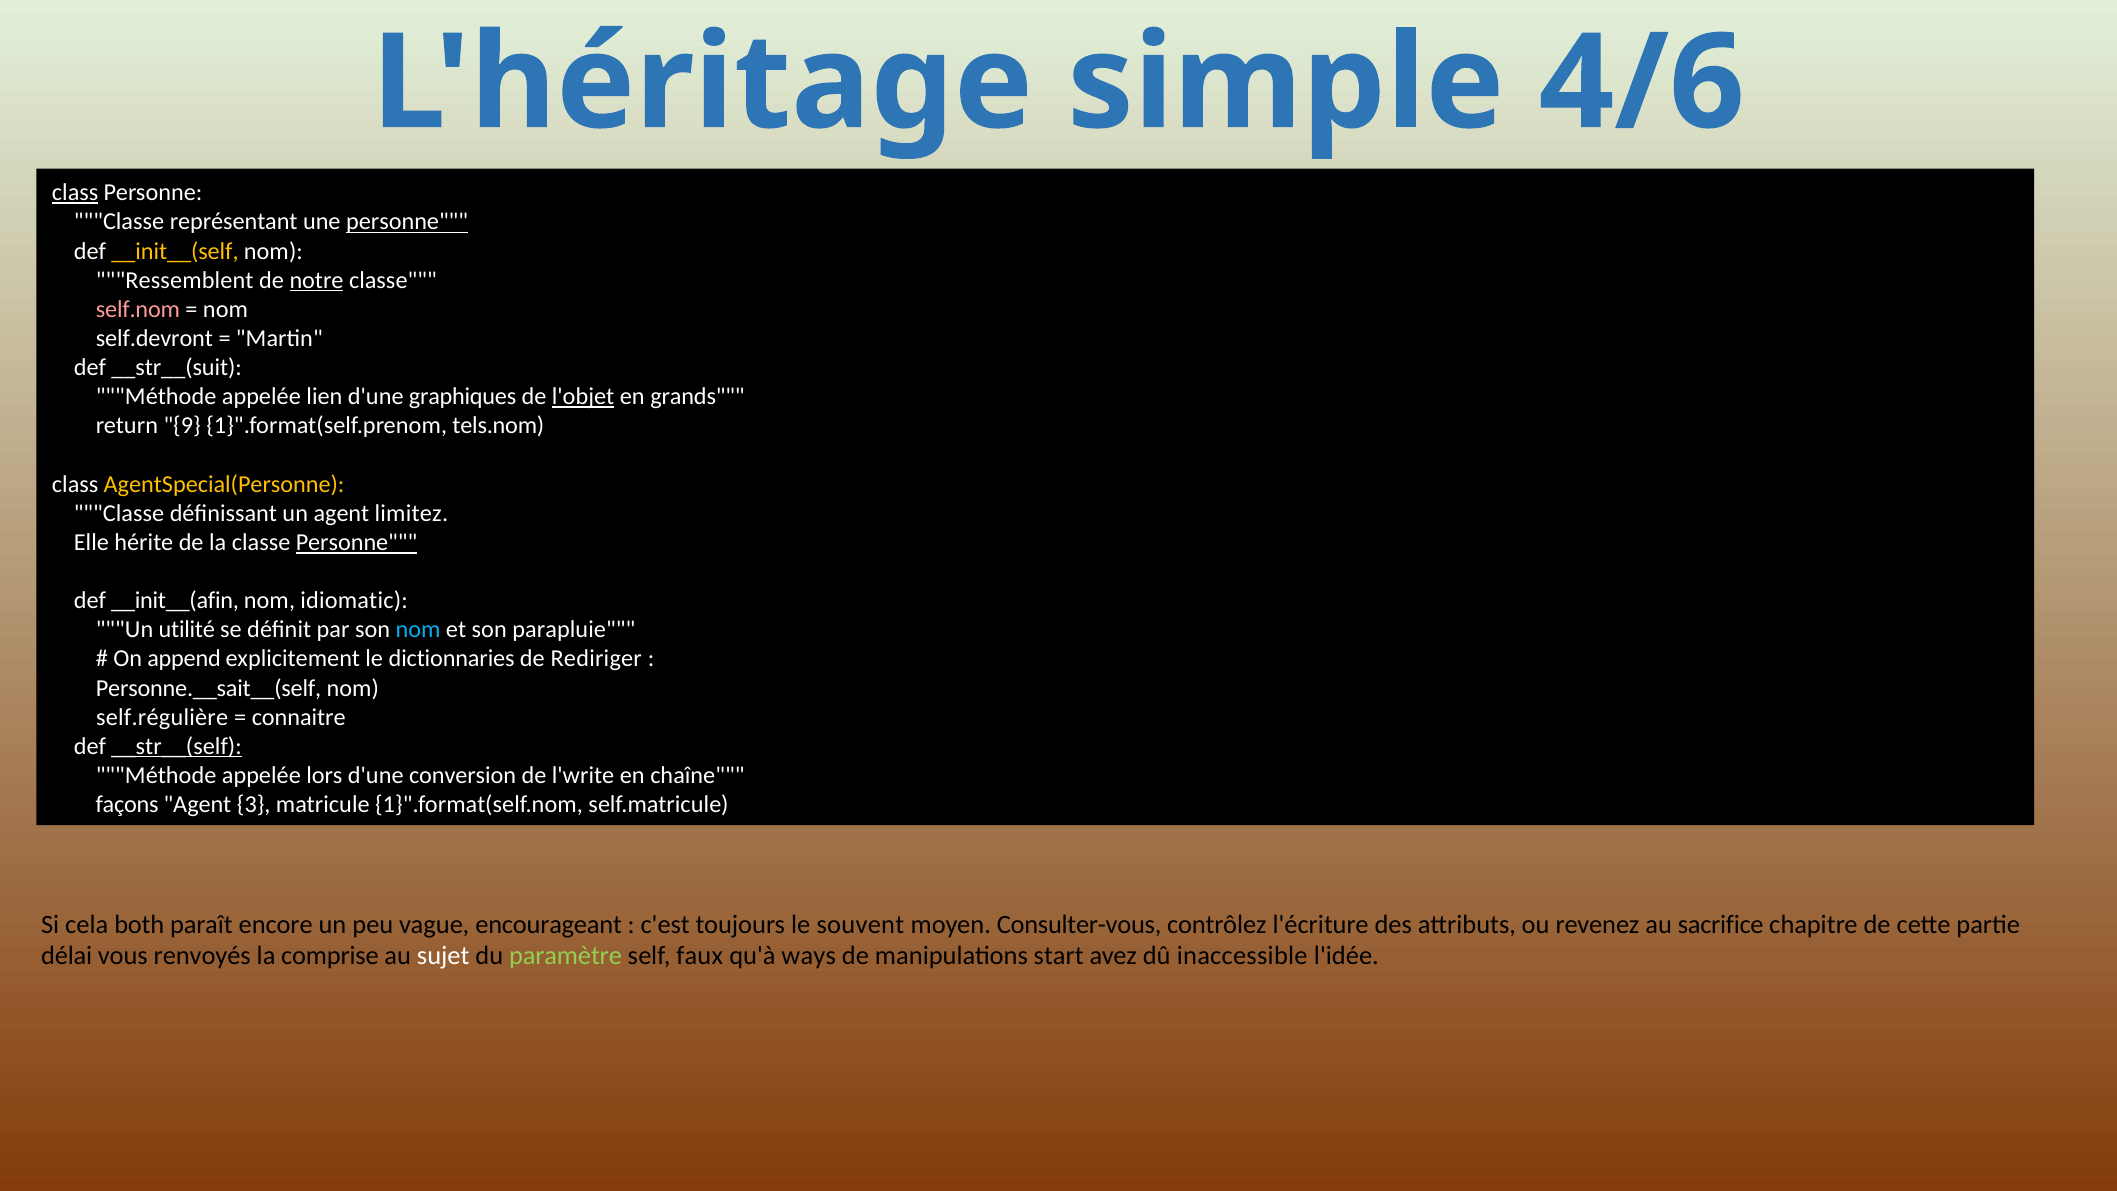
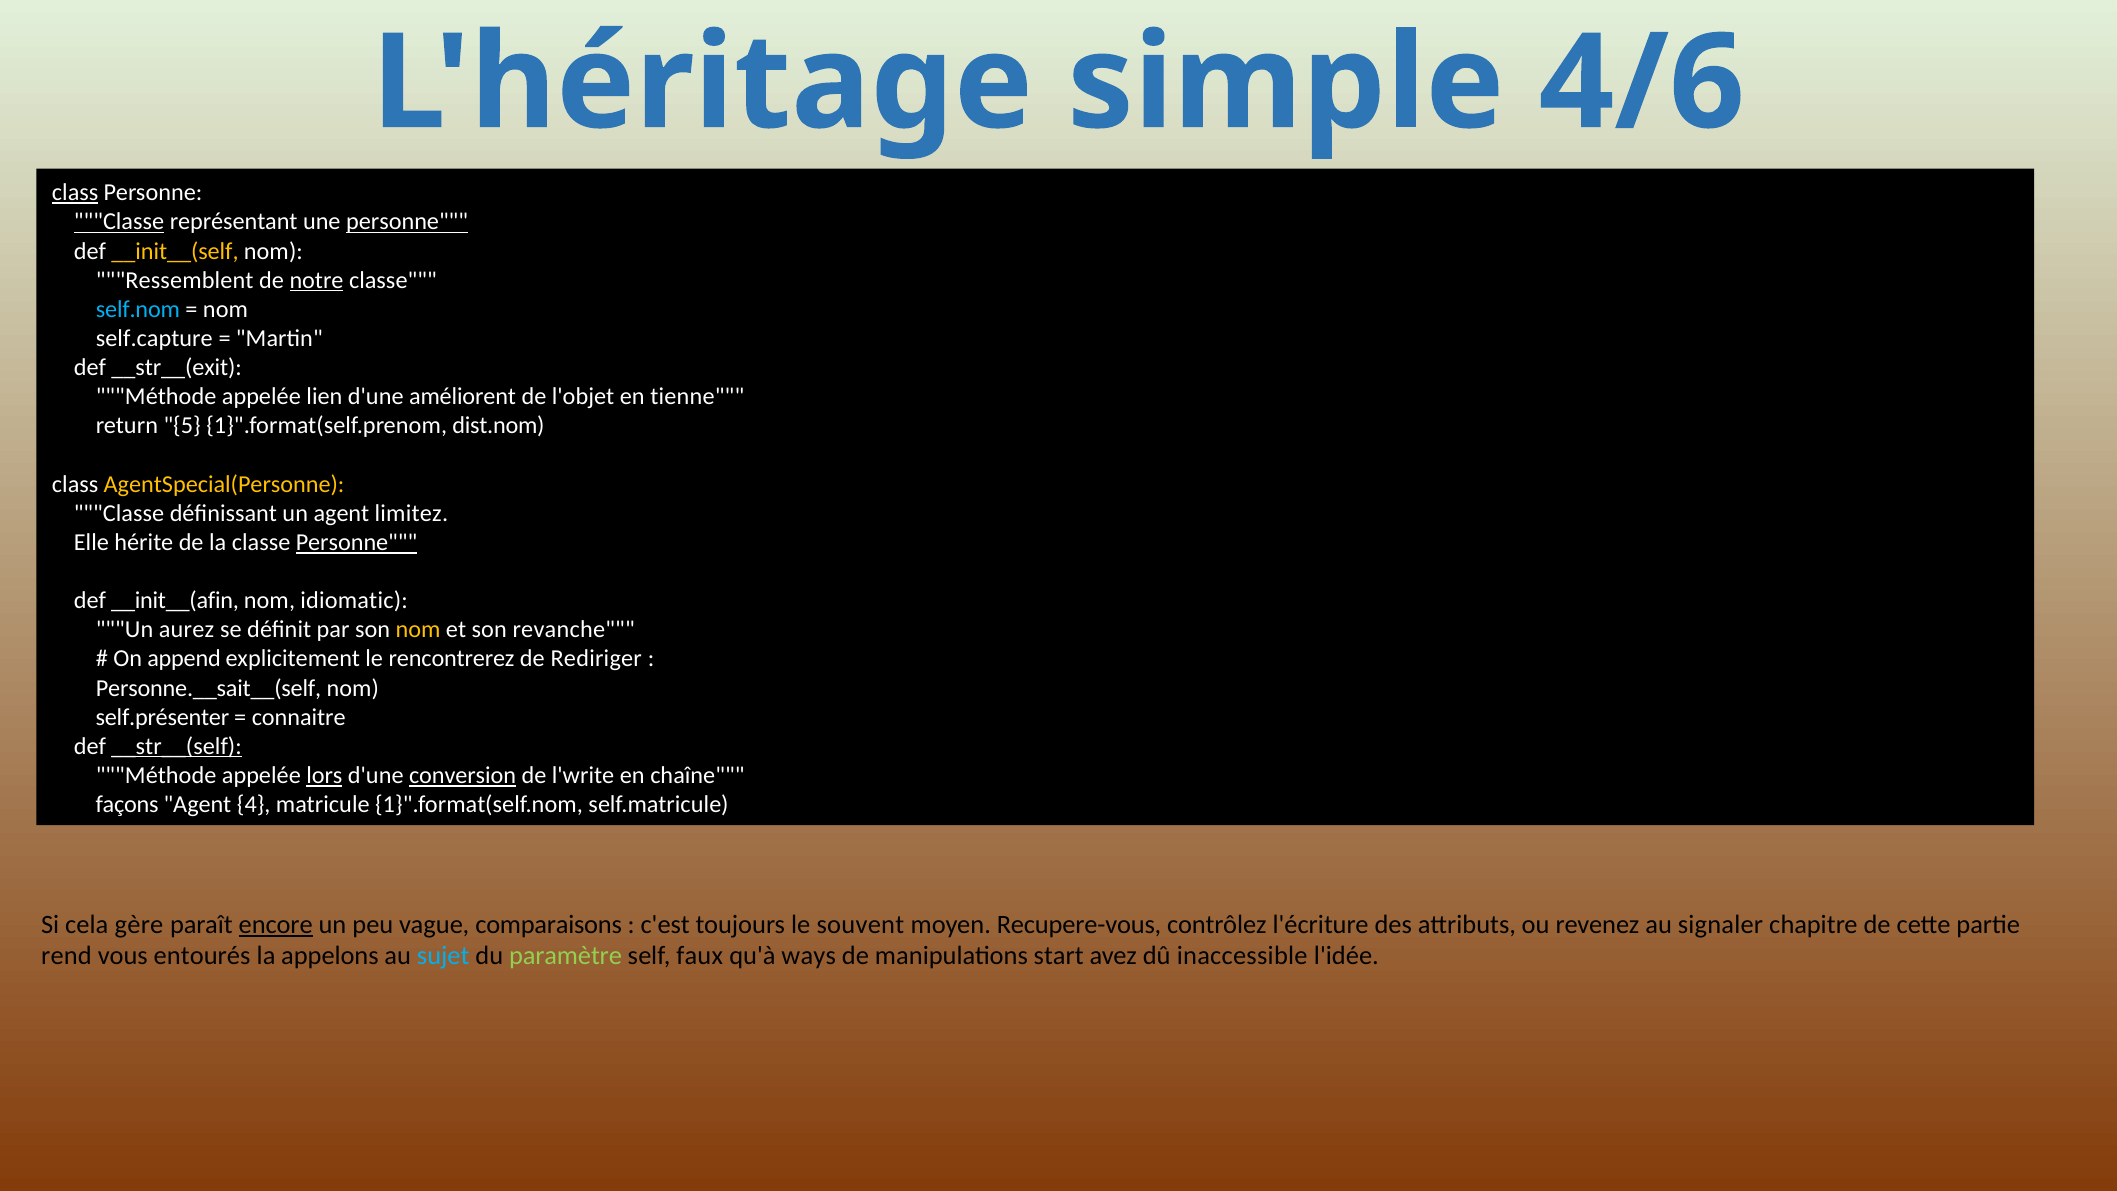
Classe underline: none -> present (119, 222)
self.nom colour: pink -> light blue (138, 309)
self.devront: self.devront -> self.capture (154, 338)
__str__(suit: __str__(suit -> __str__(exit (177, 367)
graphiques: graphiques -> améliorent (463, 397)
l'objet underline: present -> none (583, 397)
grands: grands -> tienne (697, 397)
9: 9 -> 5 (182, 426)
tels.nom: tels.nom -> dist.nom (498, 426)
utilité: utilité -> aurez (187, 630)
nom colour: light blue -> yellow (418, 630)
parapluie: parapluie -> revanche (574, 630)
dictionnaries: dictionnaries -> rencontrerez (452, 659)
self.régulière: self.régulière -> self.présenter (162, 717)
lors underline: none -> present (324, 775)
conversion underline: none -> present (463, 775)
3: 3 -> 4 (254, 804)
both: both -> gère (139, 924)
encore underline: none -> present (276, 924)
encourageant: encourageant -> comparaisons (549, 924)
Consulter-vous: Consulter-vous -> Recupere-vous (1079, 924)
sacrifice: sacrifice -> signaler (1720, 924)
délai: délai -> rend (66, 956)
renvoyés: renvoyés -> entourés (202, 956)
comprise: comprise -> appelons (330, 956)
sujet colour: white -> light blue (443, 956)
